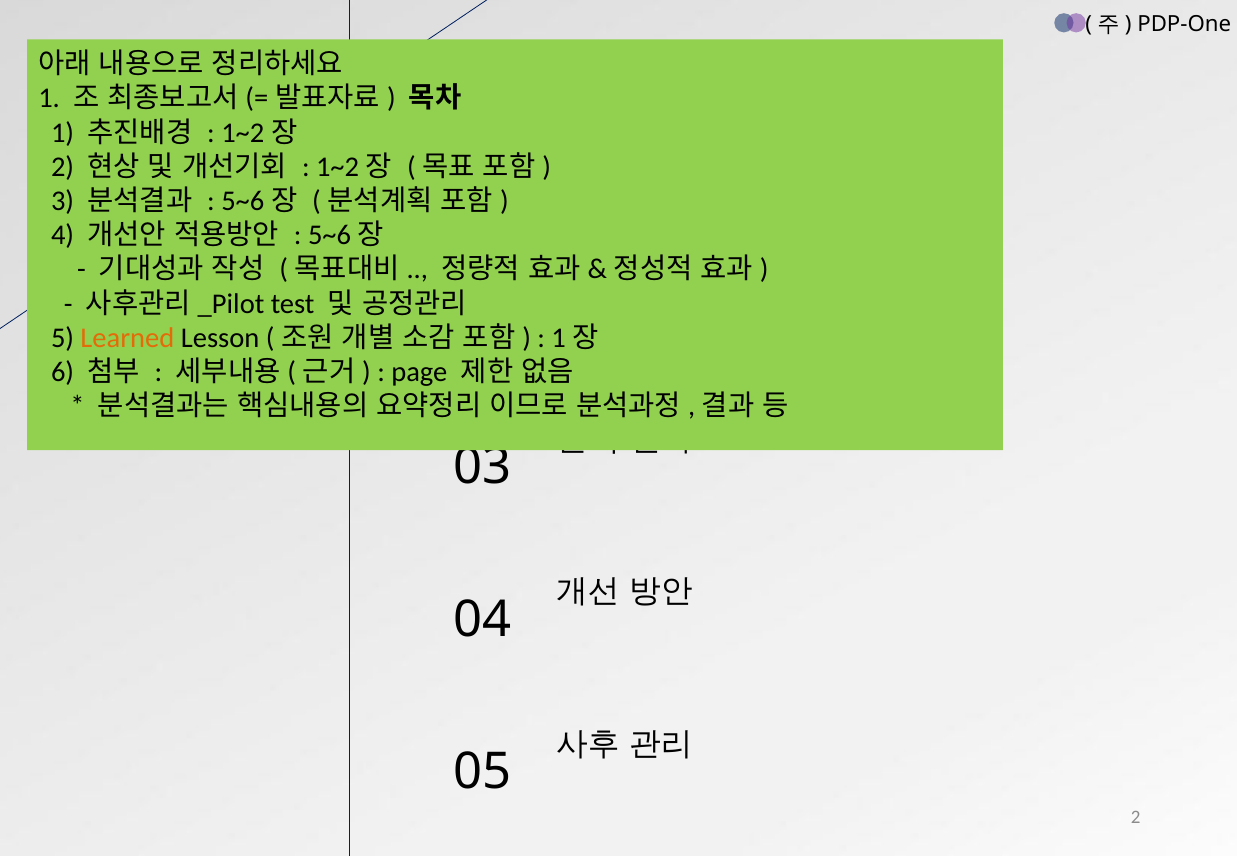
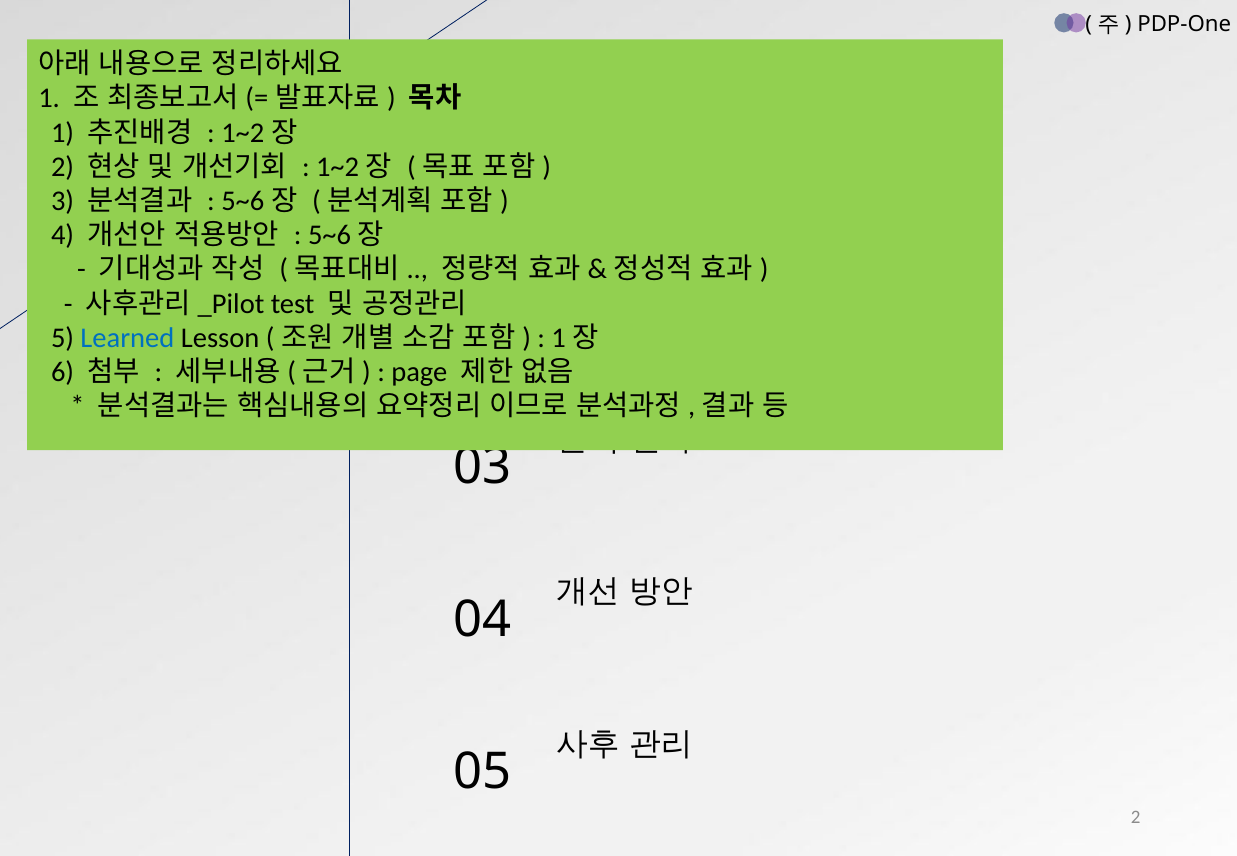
Learned colour: orange -> blue (127, 338)
